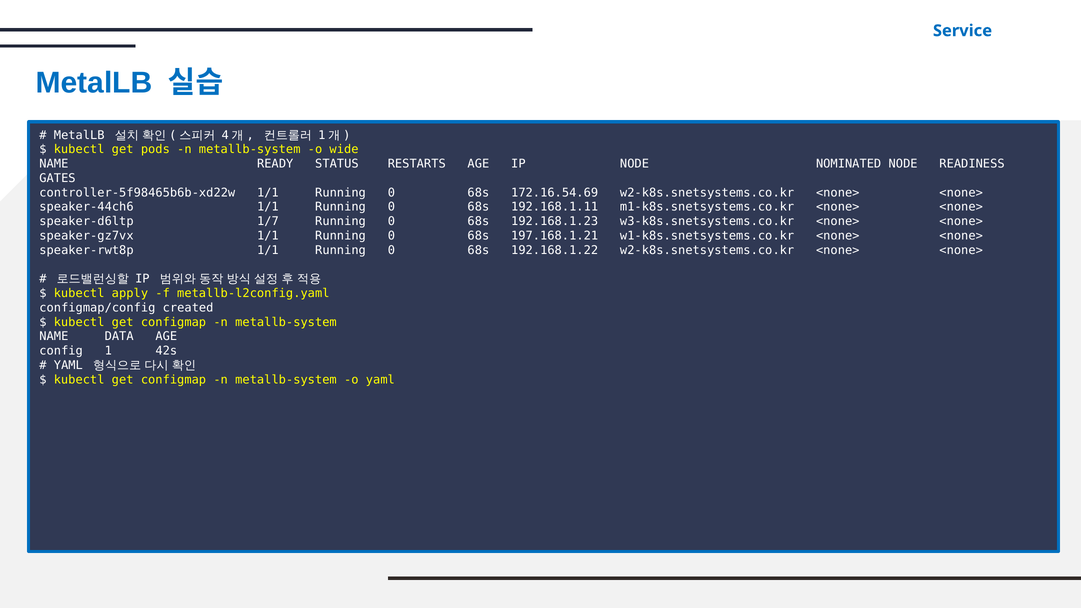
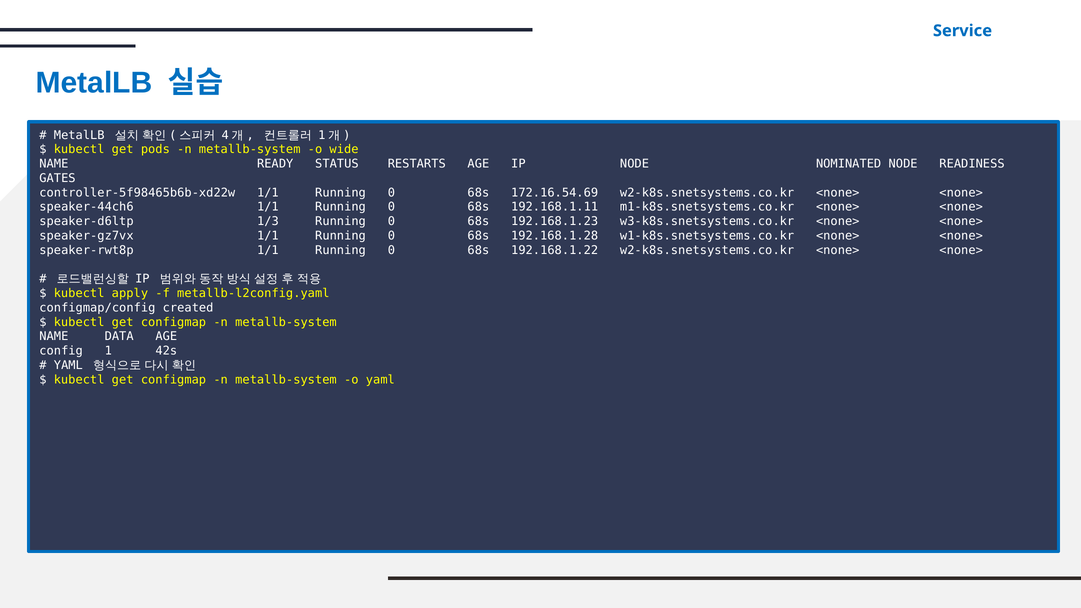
1/7: 1/7 -> 1/3 (268, 221)
197.168.1.21: 197.168.1.21 -> 192.168.1.28 (555, 236)
